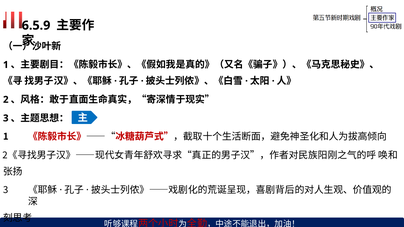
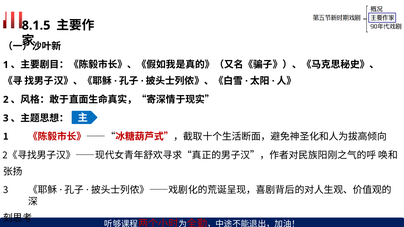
6.5.9: 6.5.9 -> 8.1.5 (36, 25)
